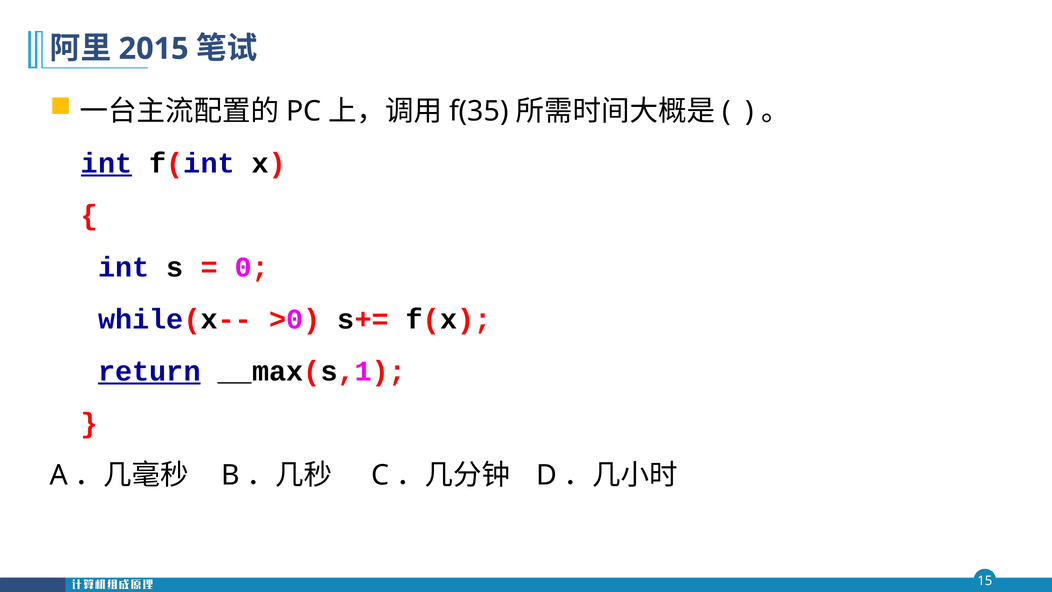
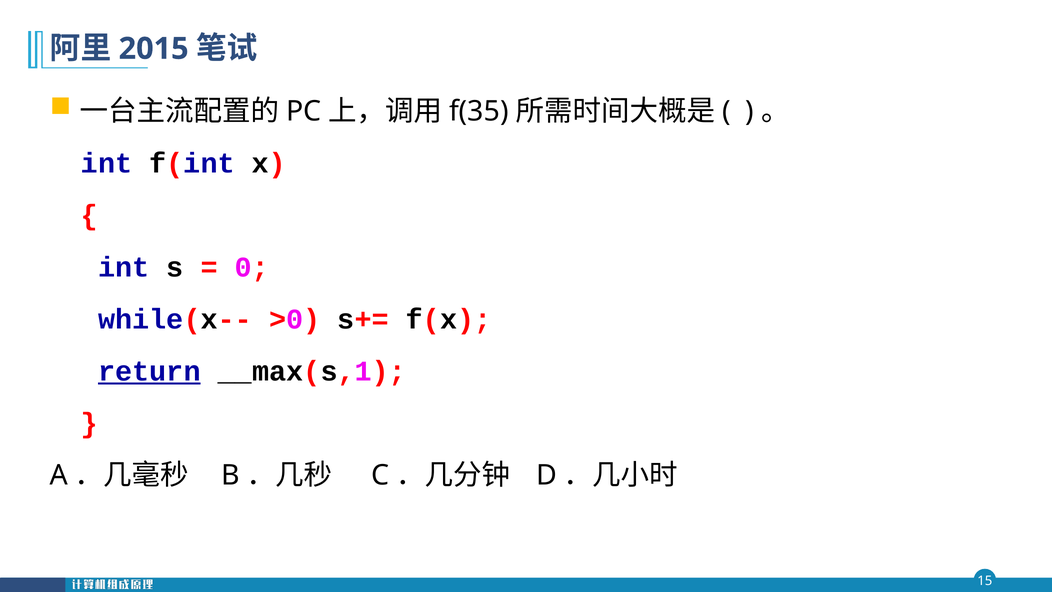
int underline: present -> none (107, 163)
